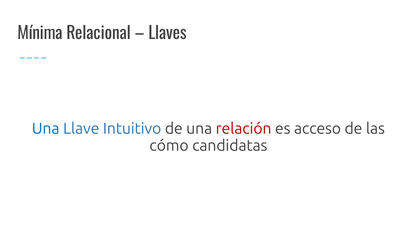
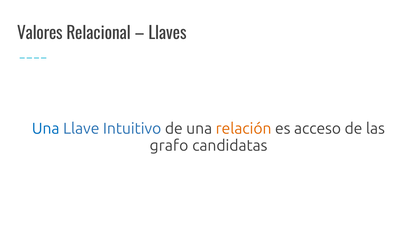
Mínima: Mínima -> Valores (40, 34)
relación colour: red -> orange (244, 129)
cómo: cómo -> grafo (169, 146)
